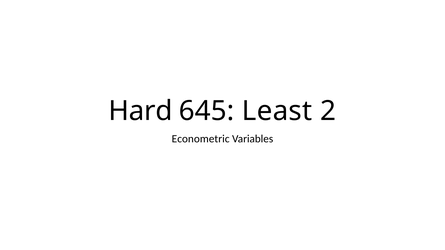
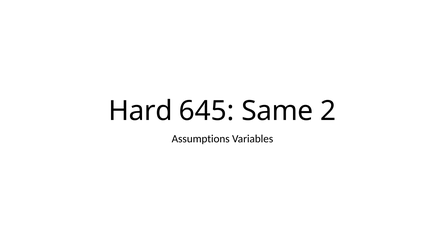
Least: Least -> Same (277, 111)
Econometric: Econometric -> Assumptions (201, 139)
